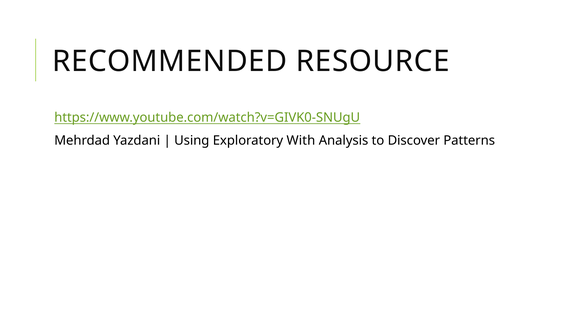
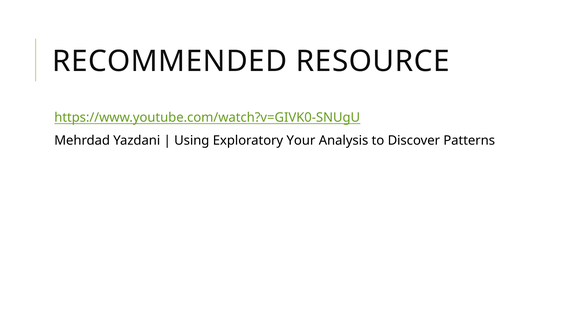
With: With -> Your (301, 140)
